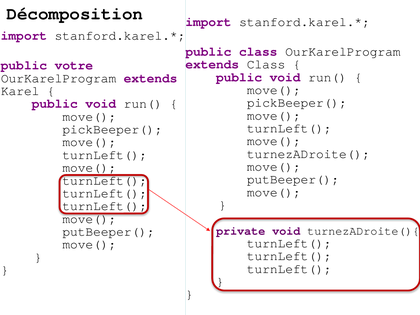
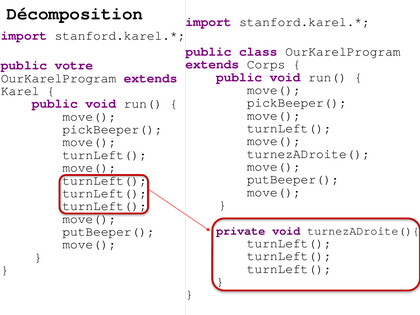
extends Class: Class -> Corps (266, 64)
